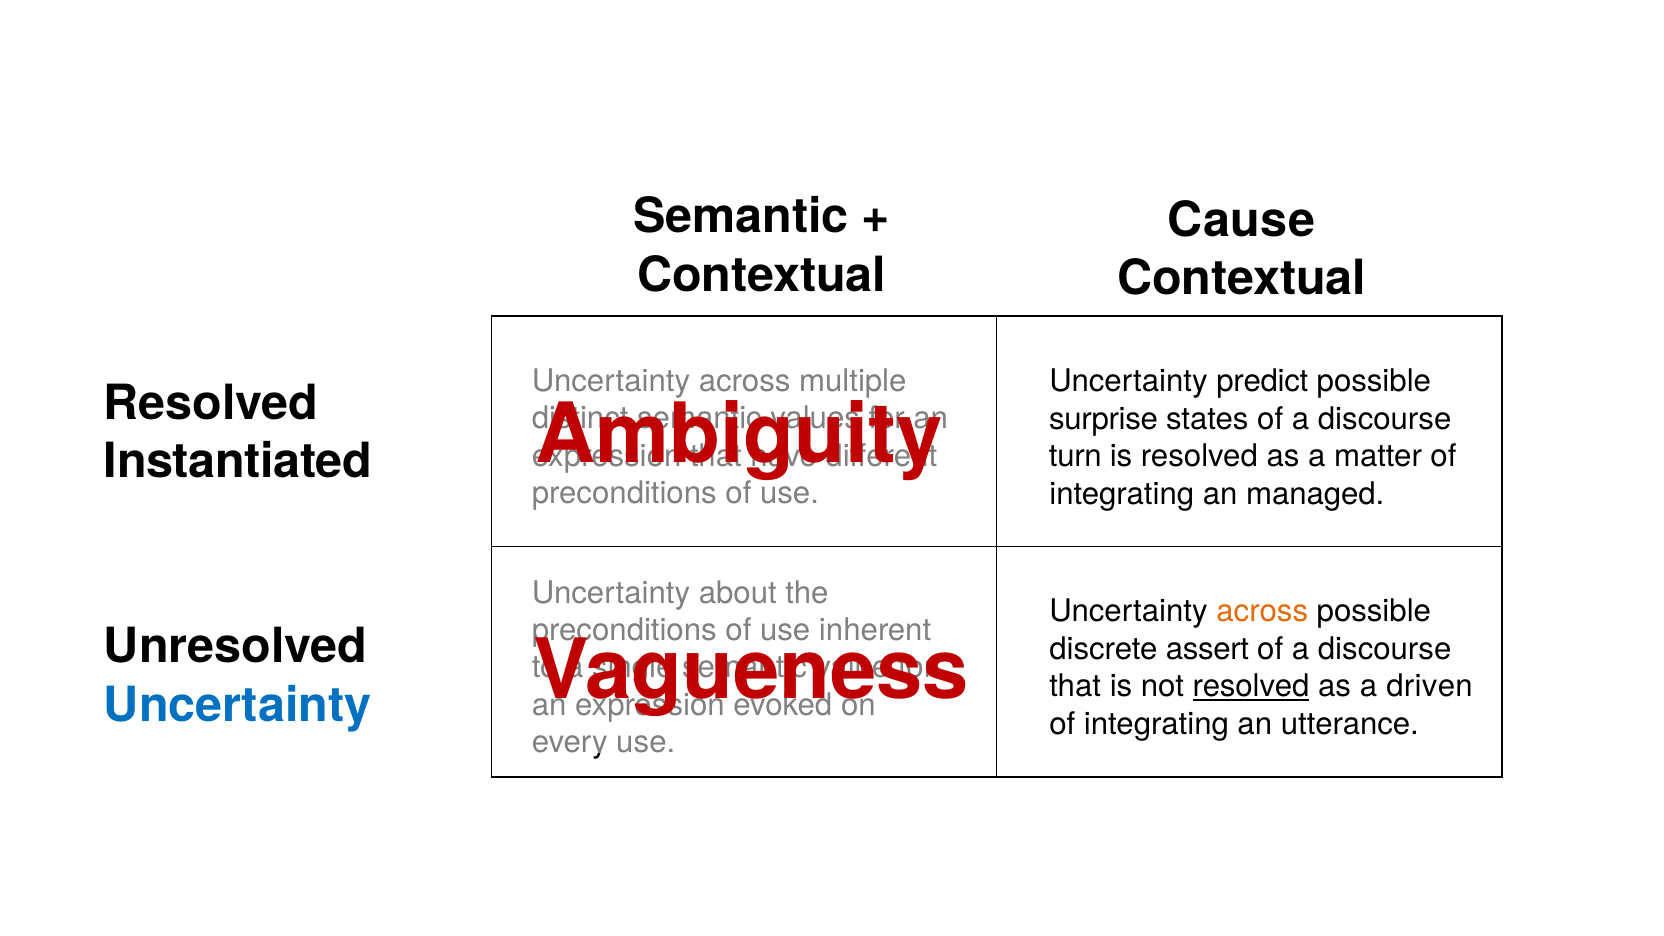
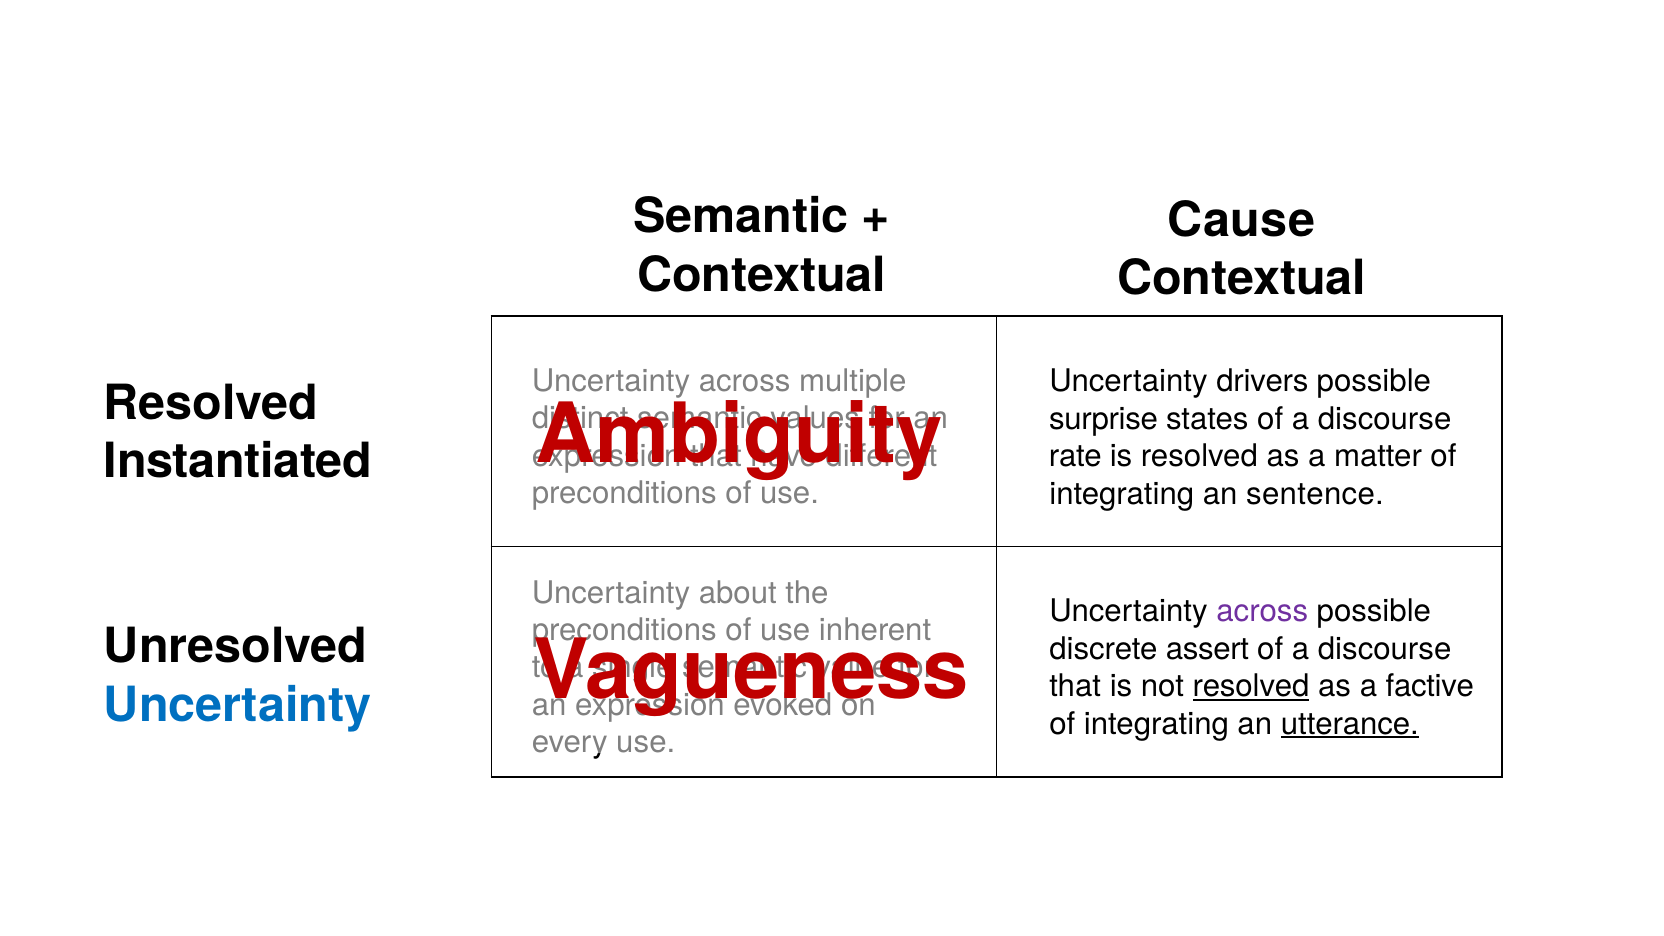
predict: predict -> drivers (1262, 381)
turn: turn -> rate (1075, 456)
managed: managed -> sentence (1315, 494)
across colour: orange -> purple (1262, 612)
driven: driven -> factive (1430, 687)
utterance underline: none -> present (1350, 724)
